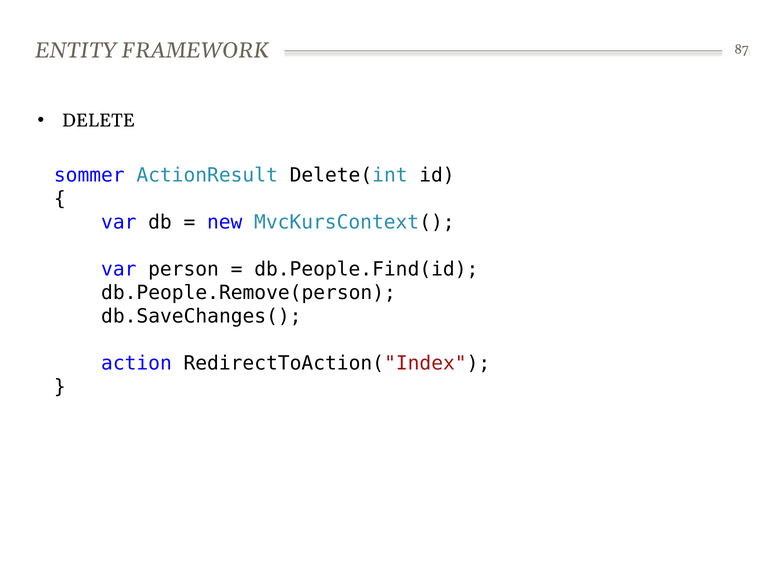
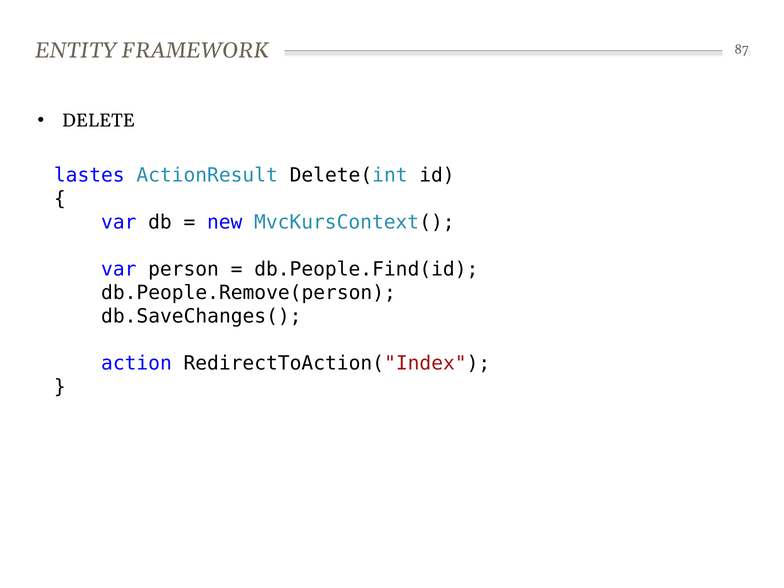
sommer: sommer -> lastes (89, 175)
